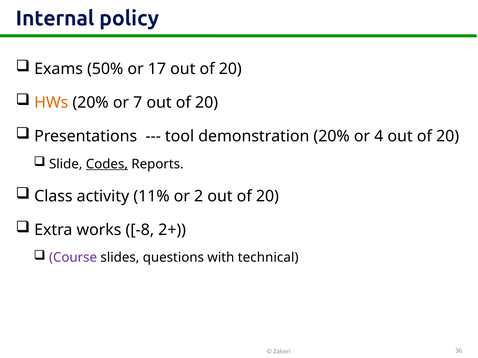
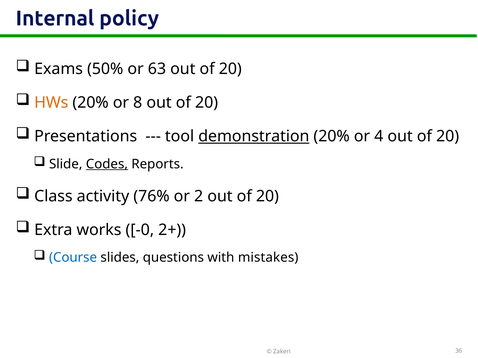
17: 17 -> 63 (157, 69)
7: 7 -> 8 (138, 103)
demonstration underline: none -> present (254, 136)
11%: 11% -> 76% (151, 196)
-8: -8 -> -0 (140, 230)
Course colour: purple -> blue (73, 258)
technical: technical -> mistakes (268, 258)
